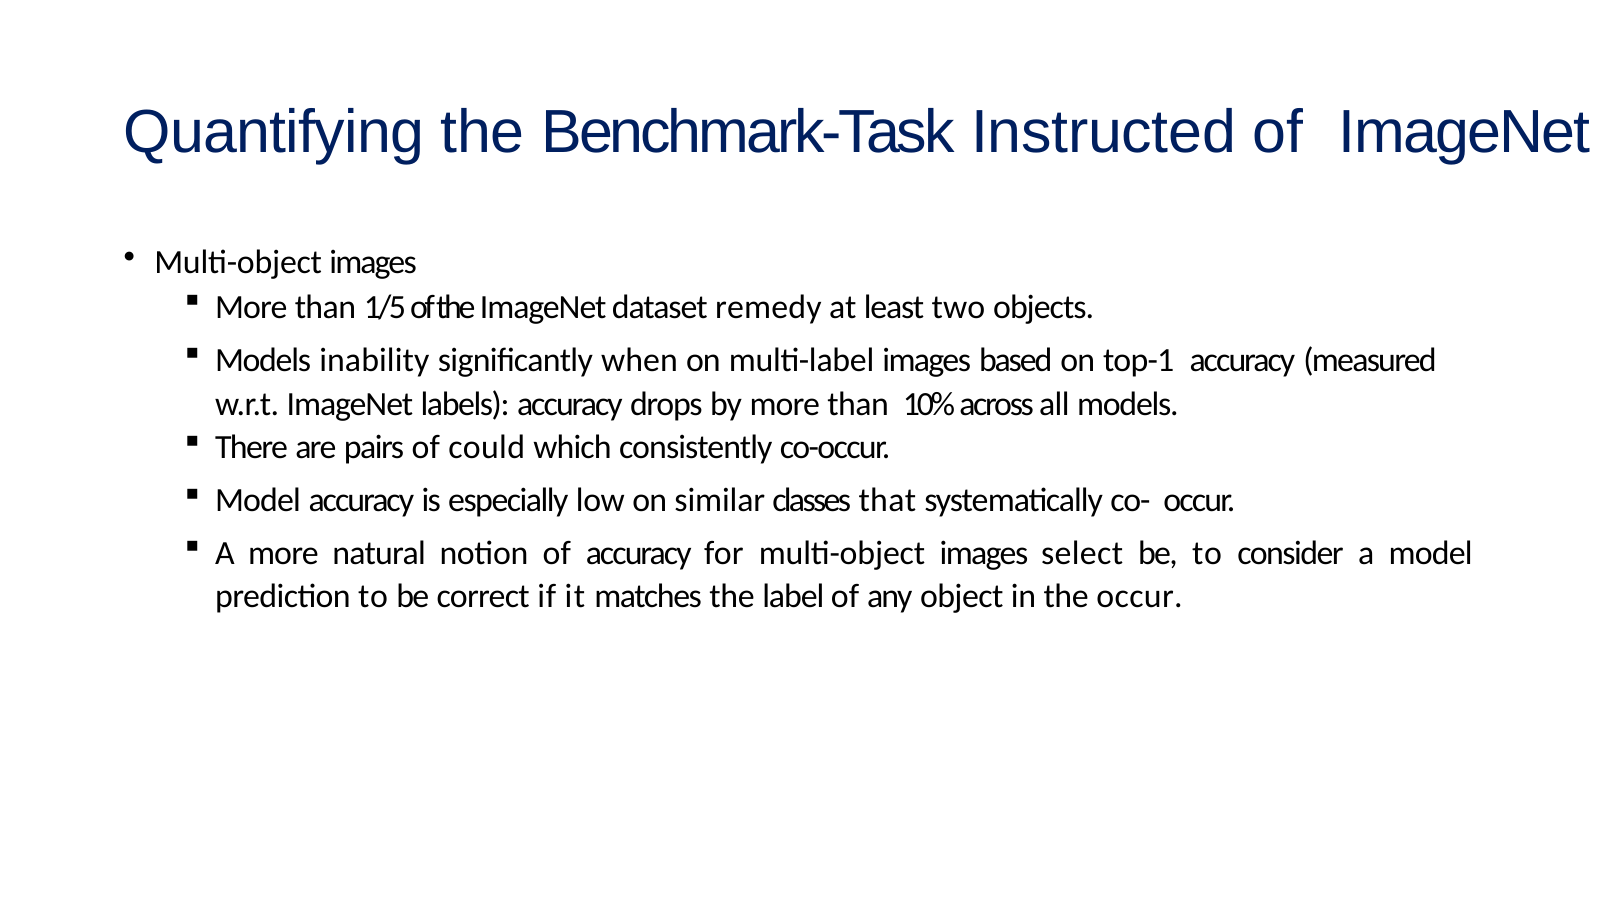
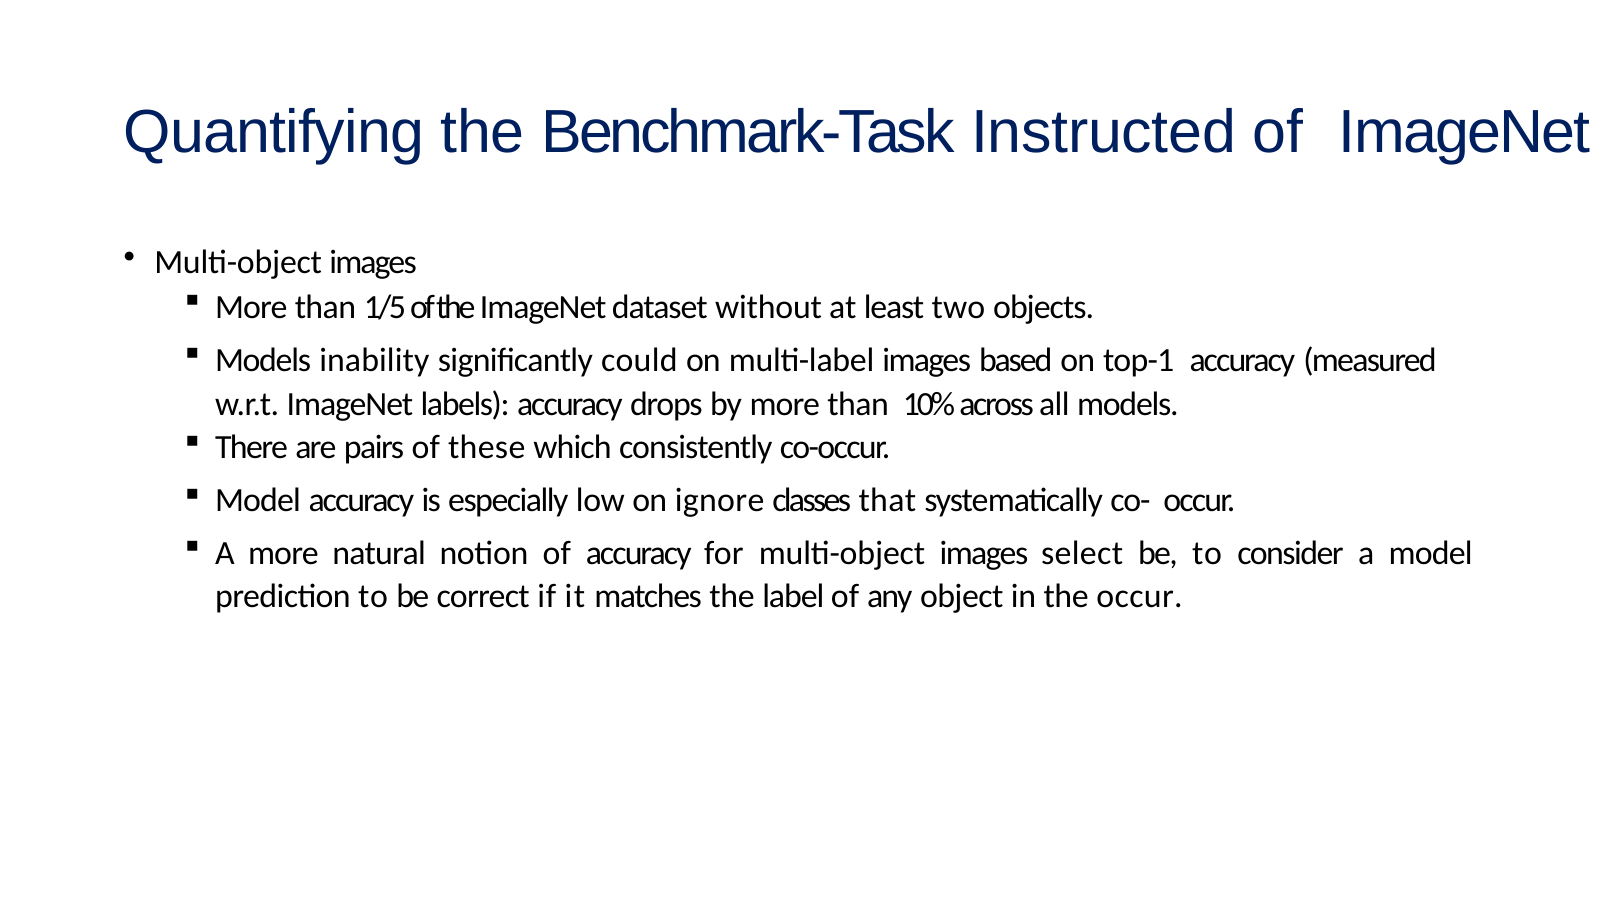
remedy: remedy -> without (769, 307)
when: when -> could (639, 360)
could: could -> these (487, 448)
similar: similar -> ignore (720, 501)
